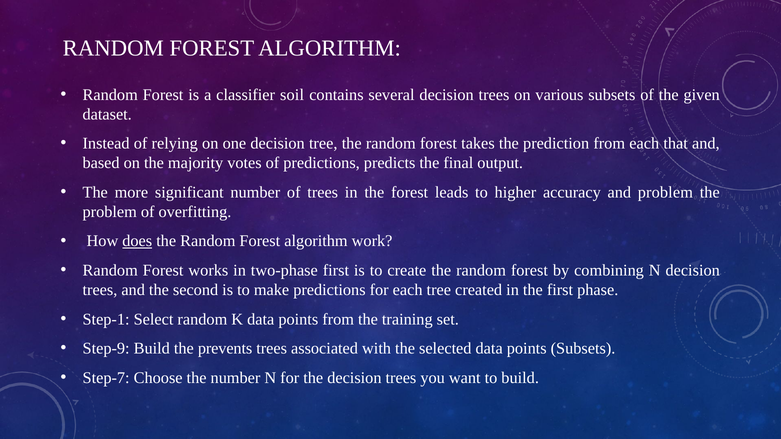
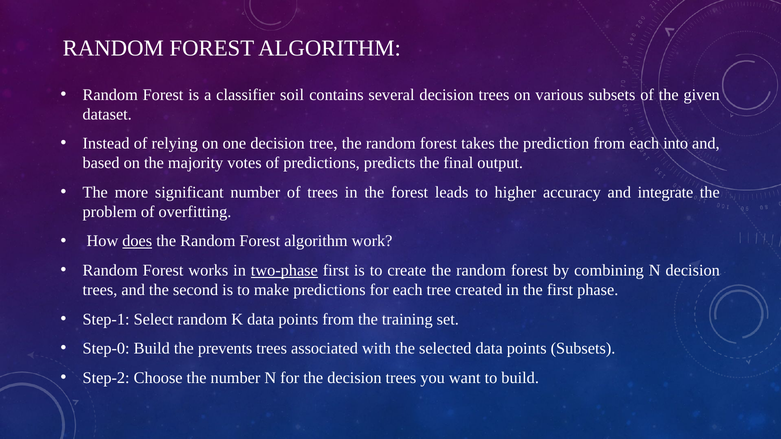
that: that -> into (676, 144)
and problem: problem -> integrate (666, 192)
two-phase underline: none -> present (284, 271)
Step-9: Step-9 -> Step-0 (106, 349)
Step-7: Step-7 -> Step-2 (106, 378)
